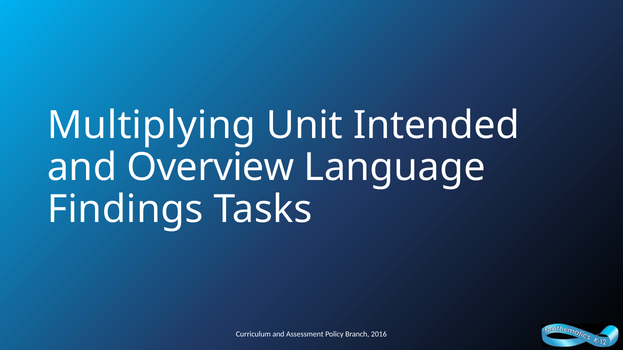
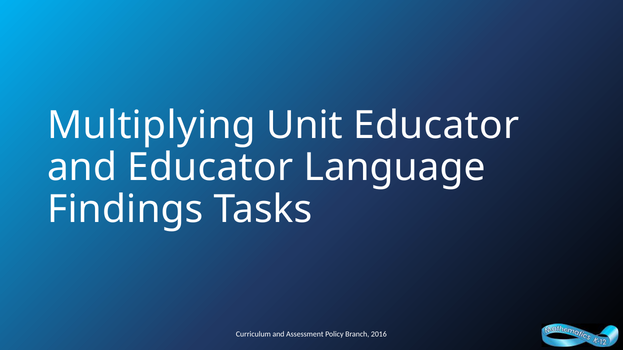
Unit Intended: Intended -> Educator (436, 125)
and Overview: Overview -> Educator (210, 167)
